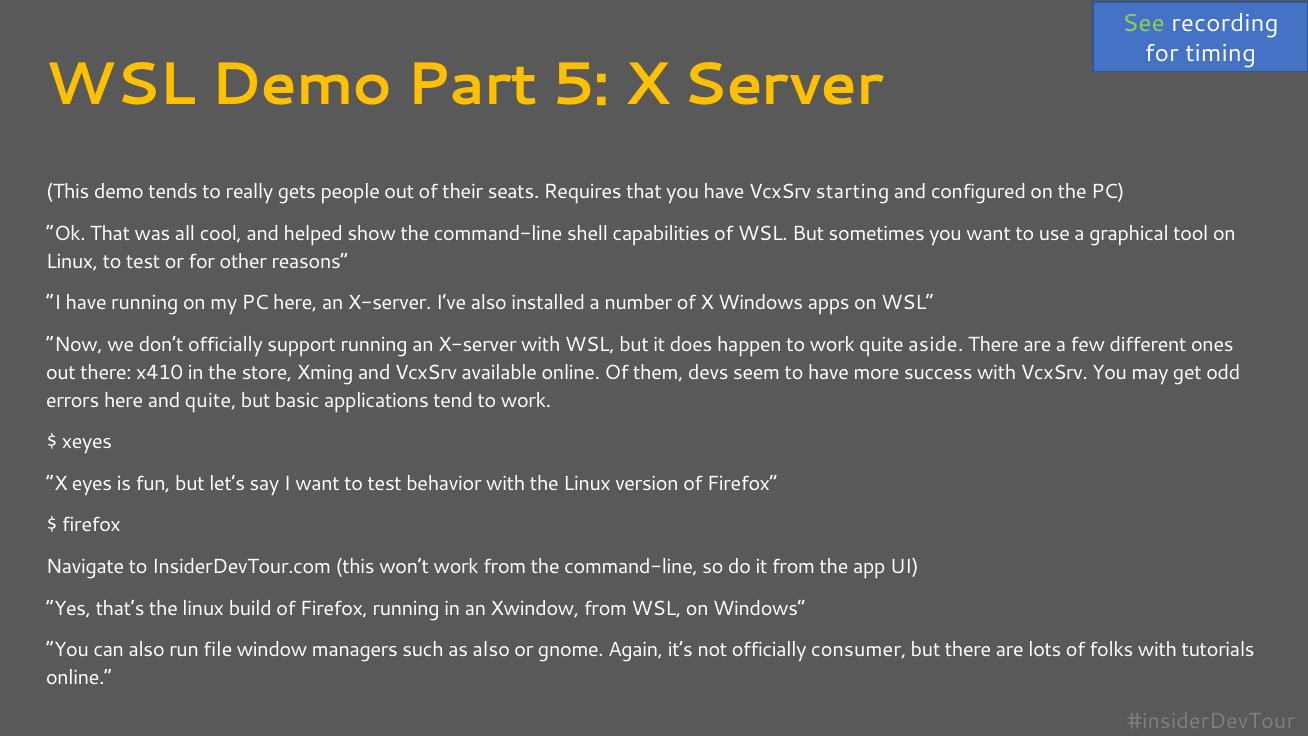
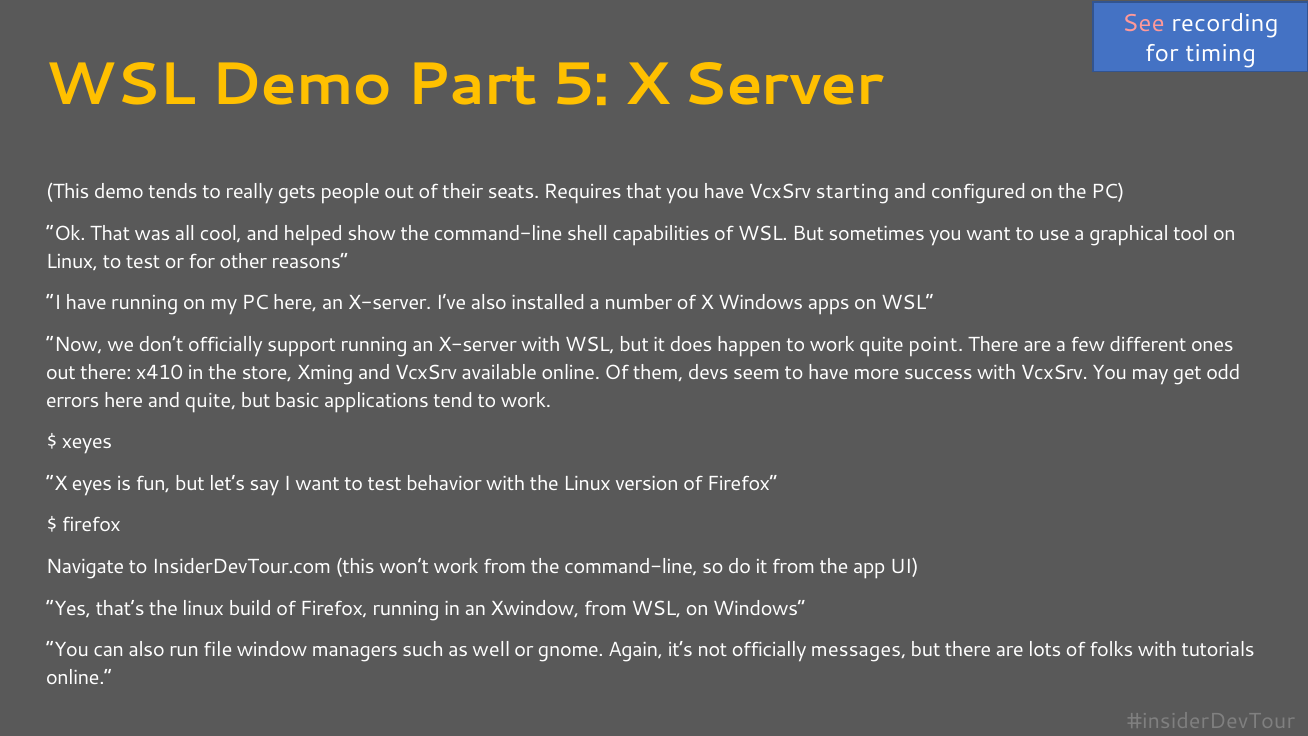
See colour: light green -> pink (1143, 24)
aside: aside -> point (936, 345)
as also: also -> well (491, 650)
consumer: consumer -> messages (859, 650)
